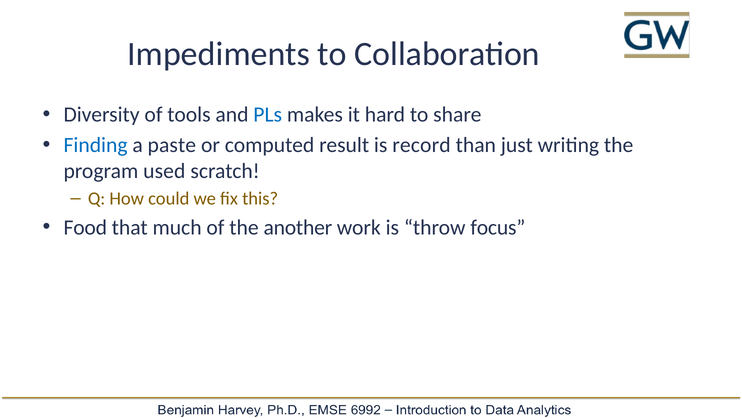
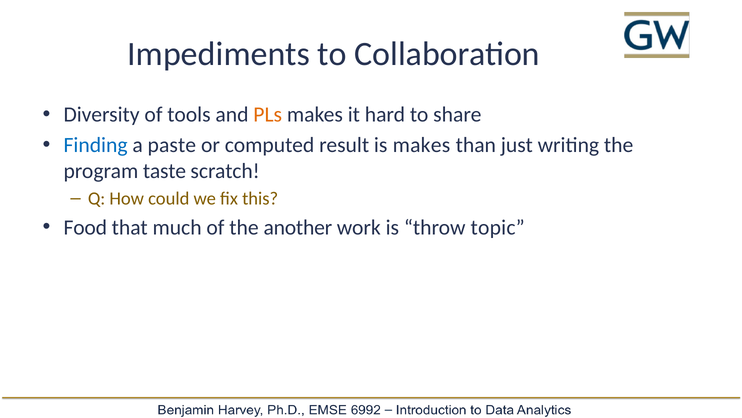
PLs colour: blue -> orange (268, 115)
is record: record -> makes (421, 145)
used: used -> taste (164, 171)
focus: focus -> topic (498, 227)
